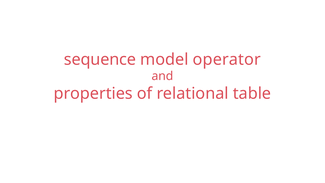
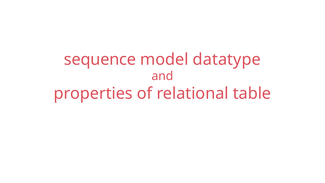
operator: operator -> datatype (227, 59)
